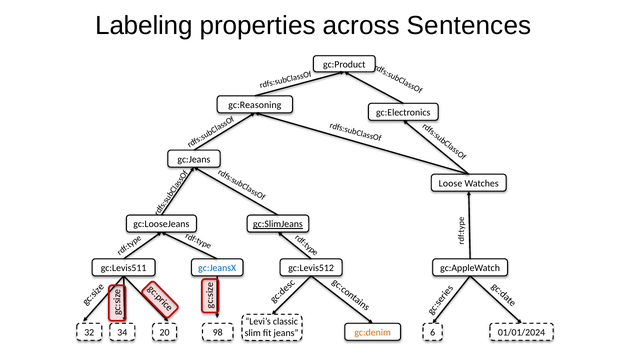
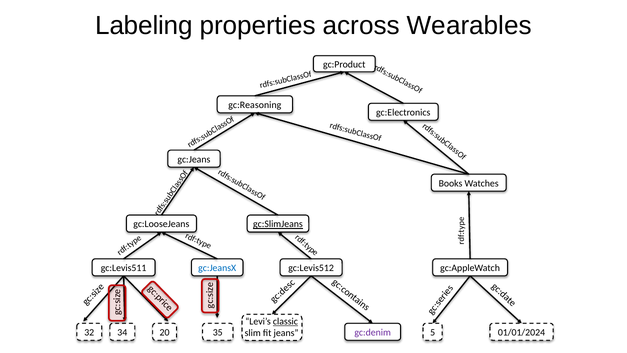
Sentences: Sentences -> Wearables (469, 26)
Loose: Loose -> Books (451, 183)
classic underline: none -> present (285, 321)
98: 98 -> 35 (218, 332)
gc:denim colour: orange -> purple (373, 332)
6: 6 -> 5 (433, 332)
